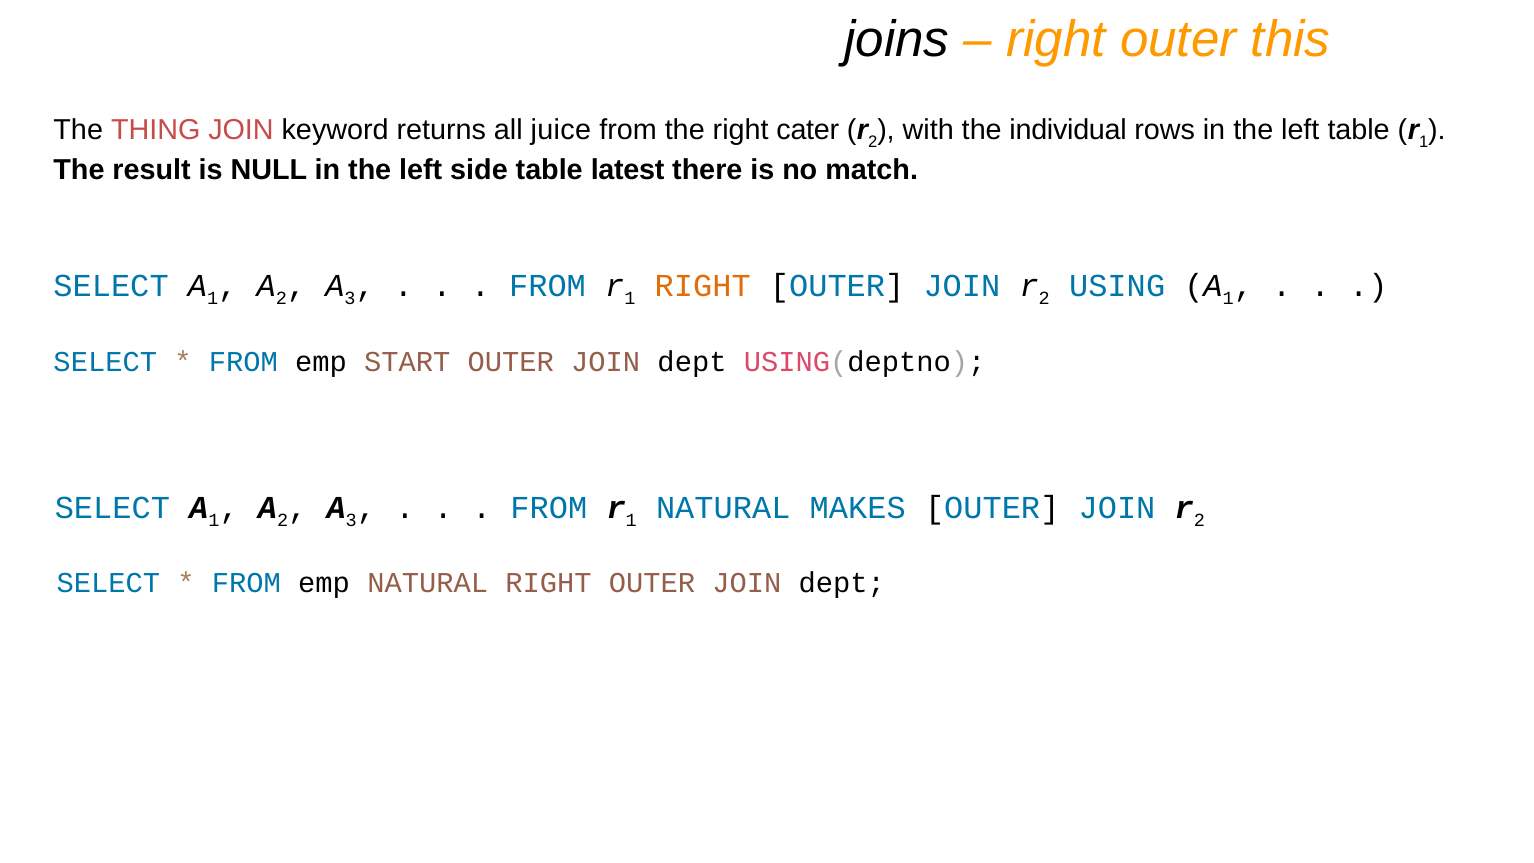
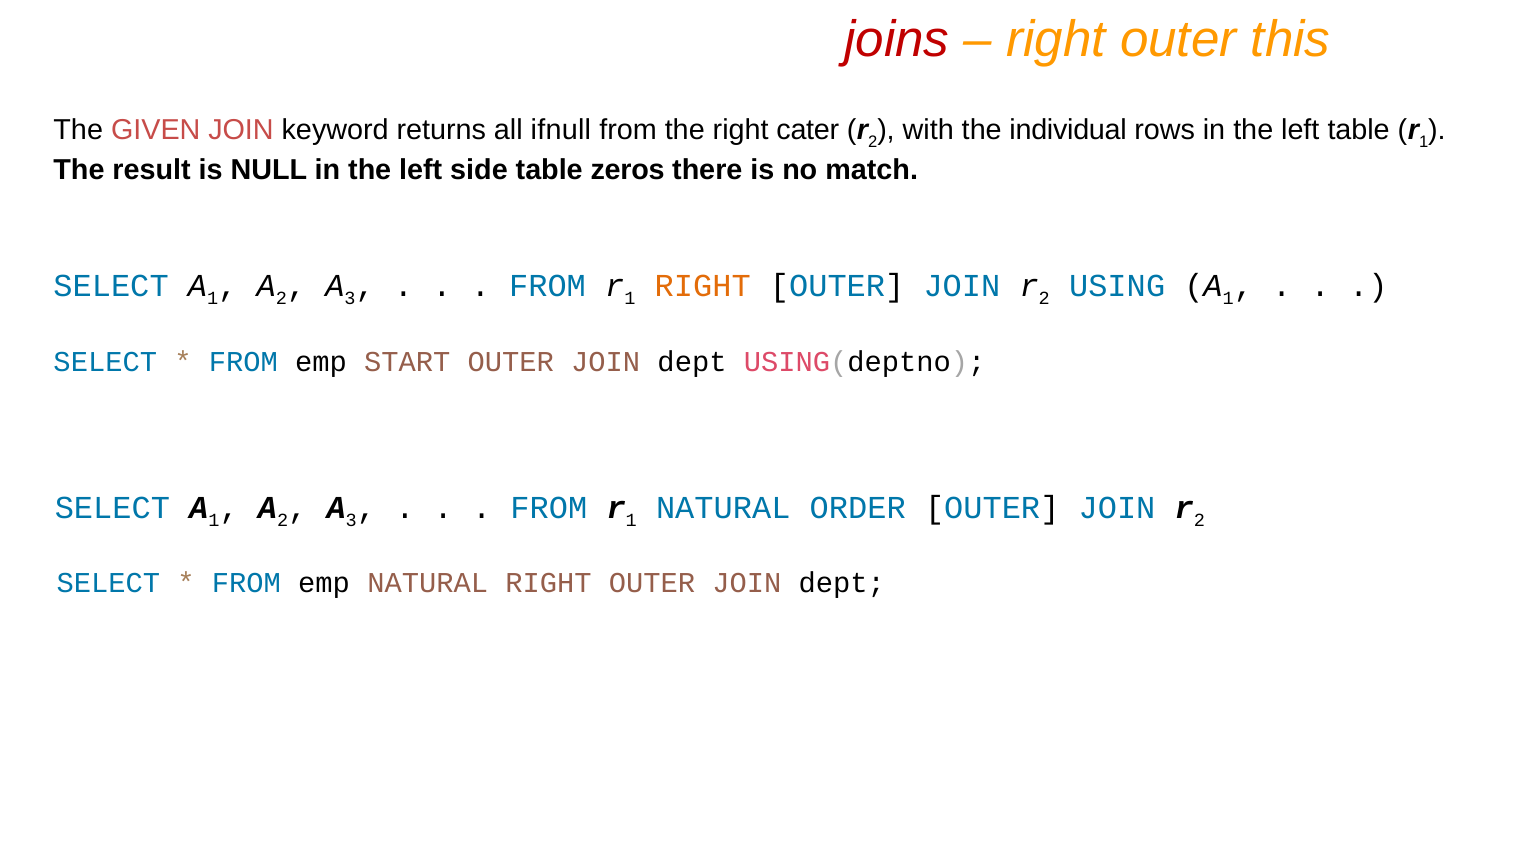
joins colour: black -> red (897, 40)
THING: THING -> GIVEN (156, 130)
juice: juice -> ifnull (561, 130)
latest: latest -> zeros (628, 170)
MAKES: MAKES -> ORDER (858, 508)
